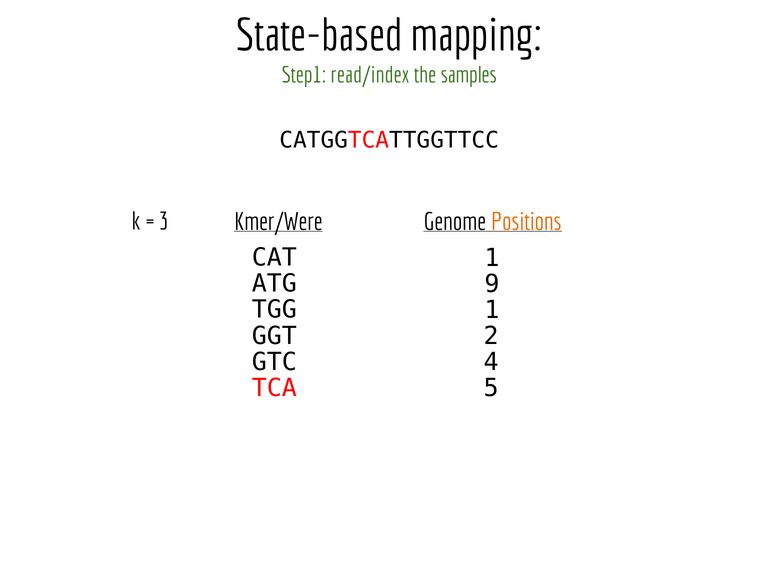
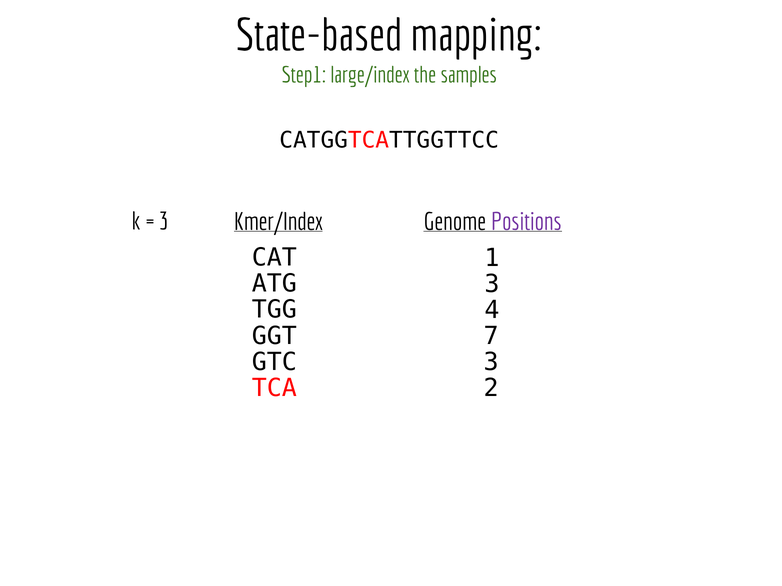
read/index: read/index -> large/index (370, 75)
Kmer/Were: Kmer/Were -> Kmer/Index (278, 222)
Positions colour: orange -> purple (526, 222)
ATG 9: 9 -> 3 (492, 284)
TGG 1: 1 -> 4 (492, 310)
2: 2 -> 7 (491, 336)
GTC 4: 4 -> 3 (491, 363)
5: 5 -> 2 (491, 389)
